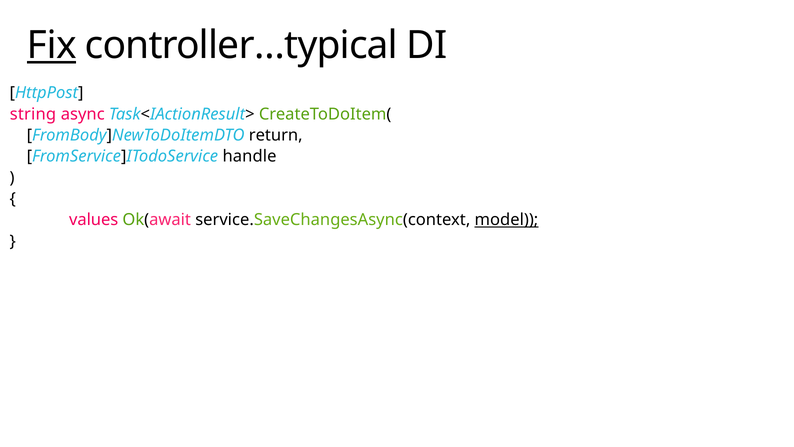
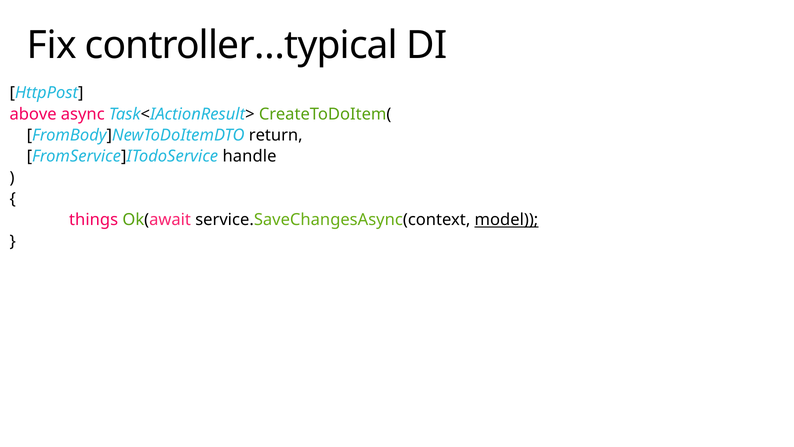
Fix underline: present -> none (52, 46)
string: string -> above (33, 114)
values: values -> things (94, 220)
